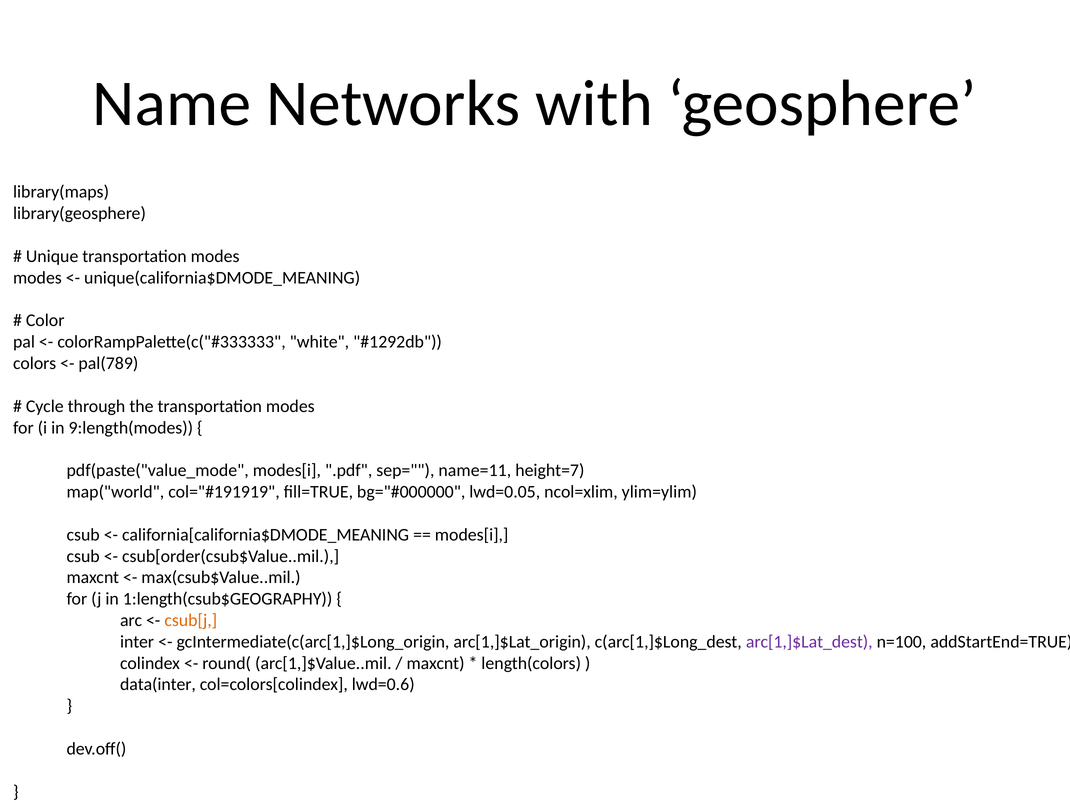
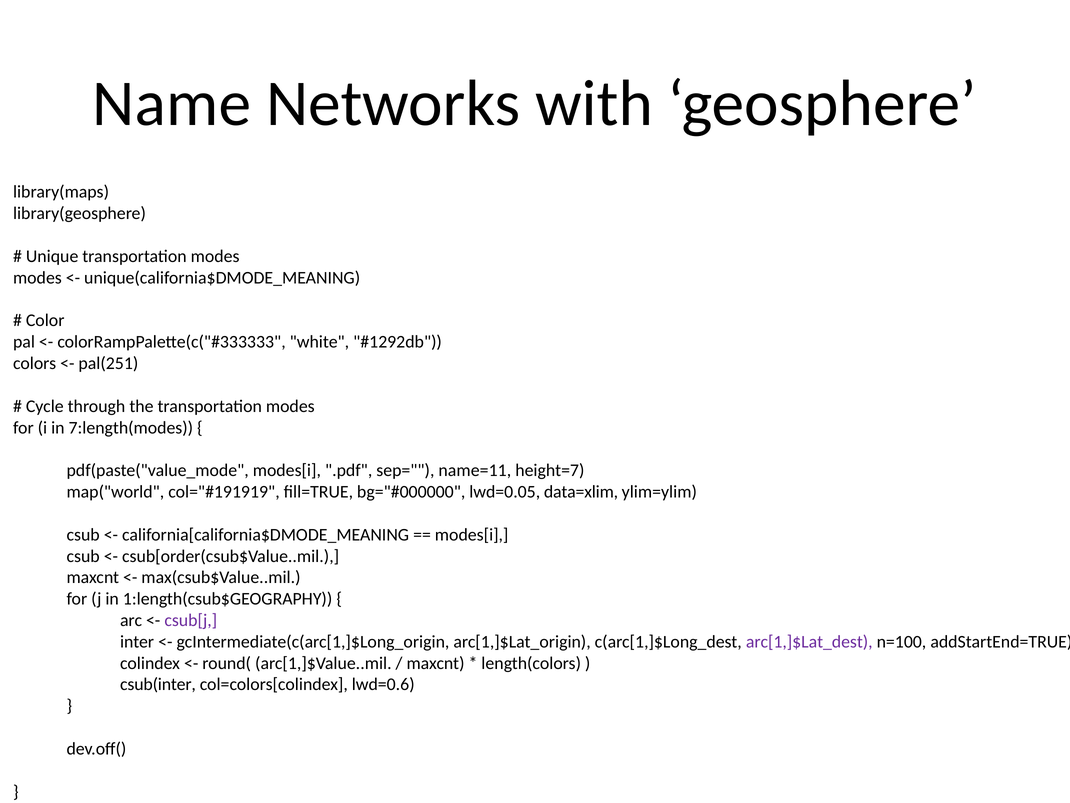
pal(789: pal(789 -> pal(251 (108, 363)
9:length(modes: 9:length(modes -> 7:length(modes (131, 427)
ncol=xlim: ncol=xlim -> data=xlim (581, 492)
csub[j colour: orange -> purple (191, 620)
data(inter: data(inter -> csub(inter (158, 684)
